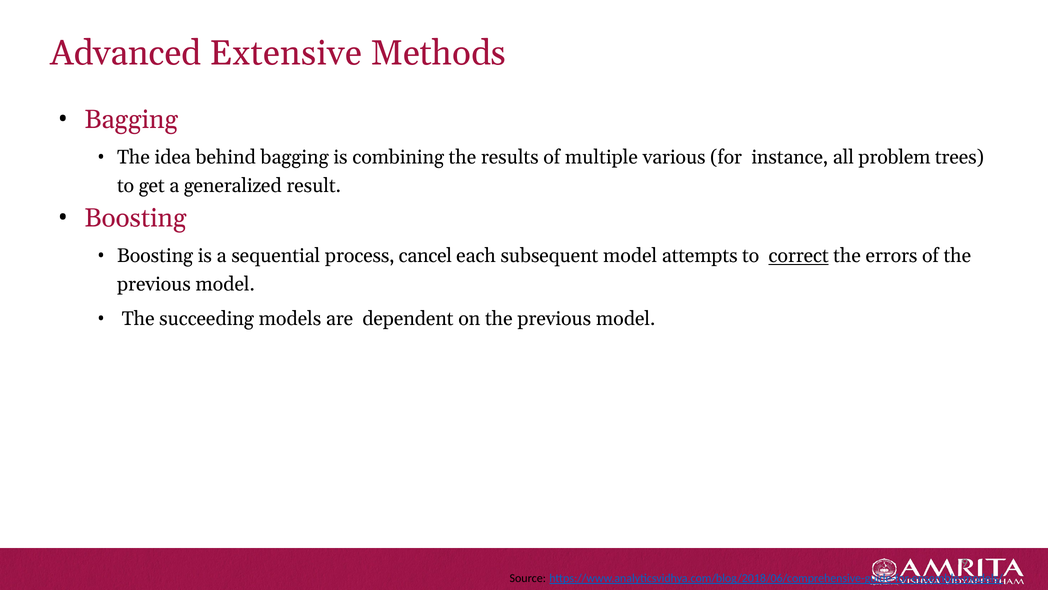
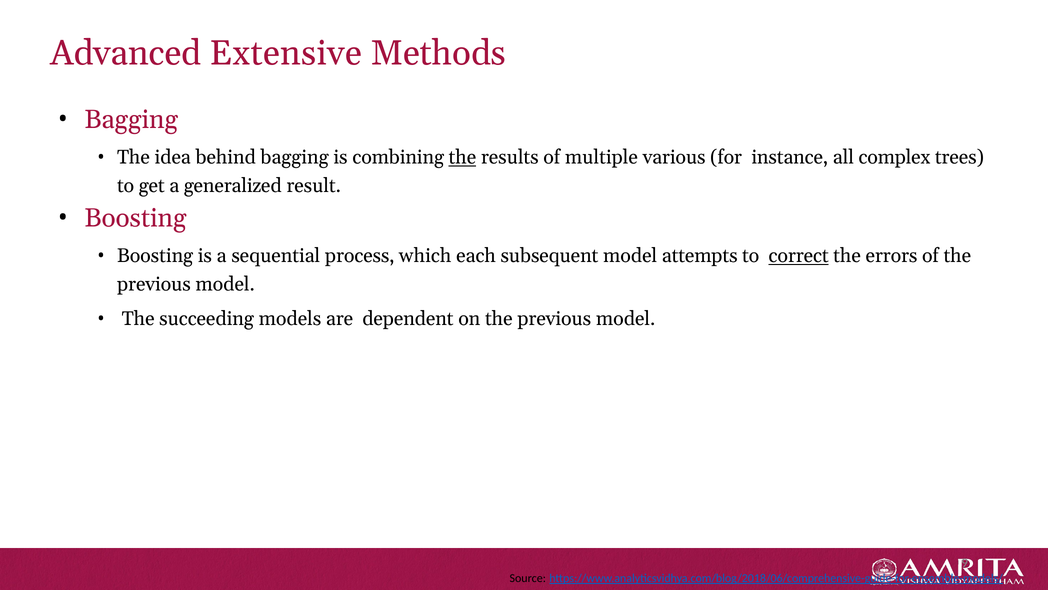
the underline: none -> present (462, 157)
problem: problem -> complex (894, 157)
cancel: cancel -> which (425, 256)
